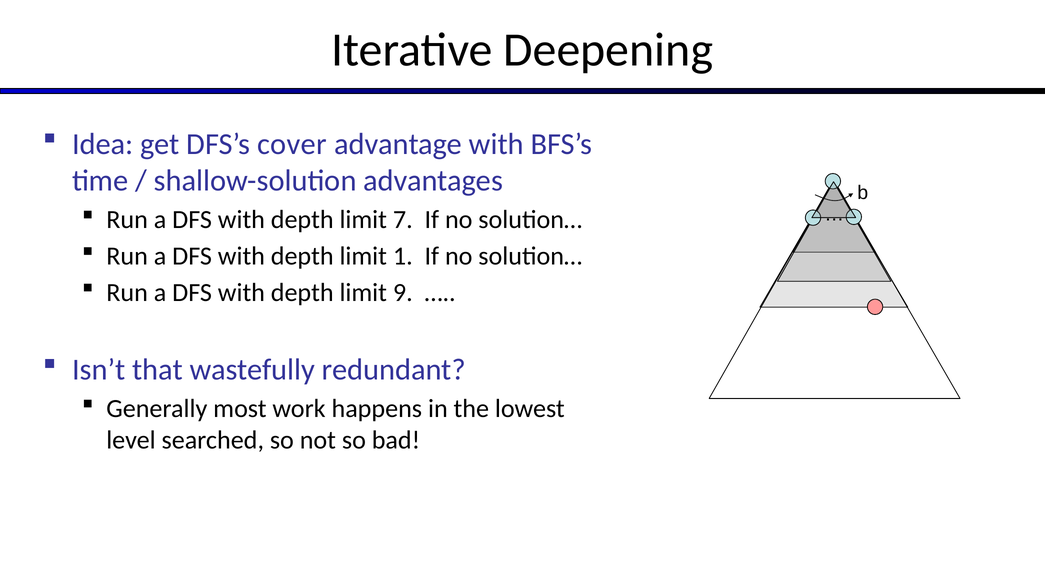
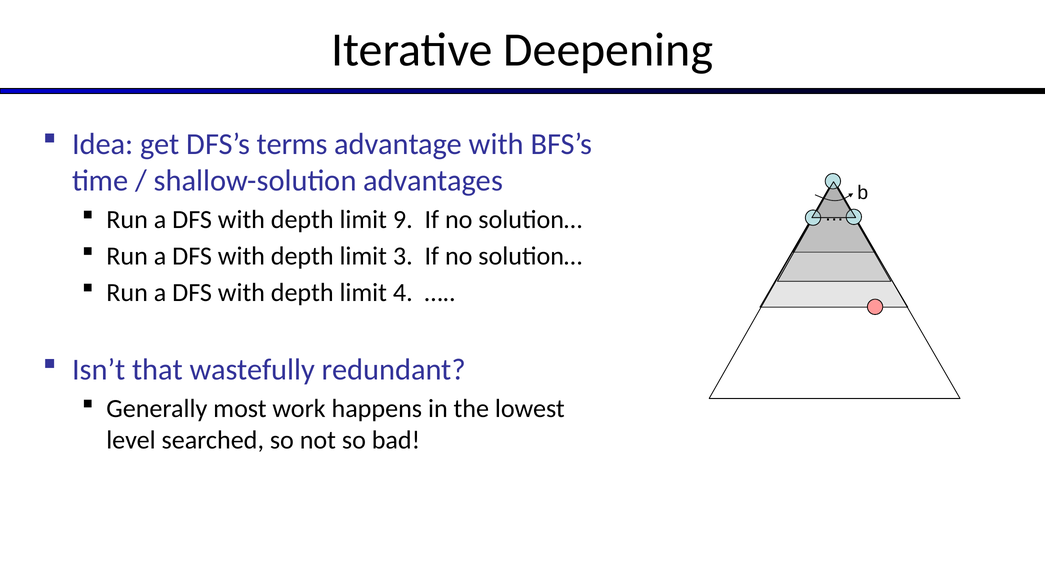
cover: cover -> terms (292, 144)
7: 7 -> 9 (403, 220)
1: 1 -> 3 (403, 256)
9: 9 -> 4 (403, 293)
